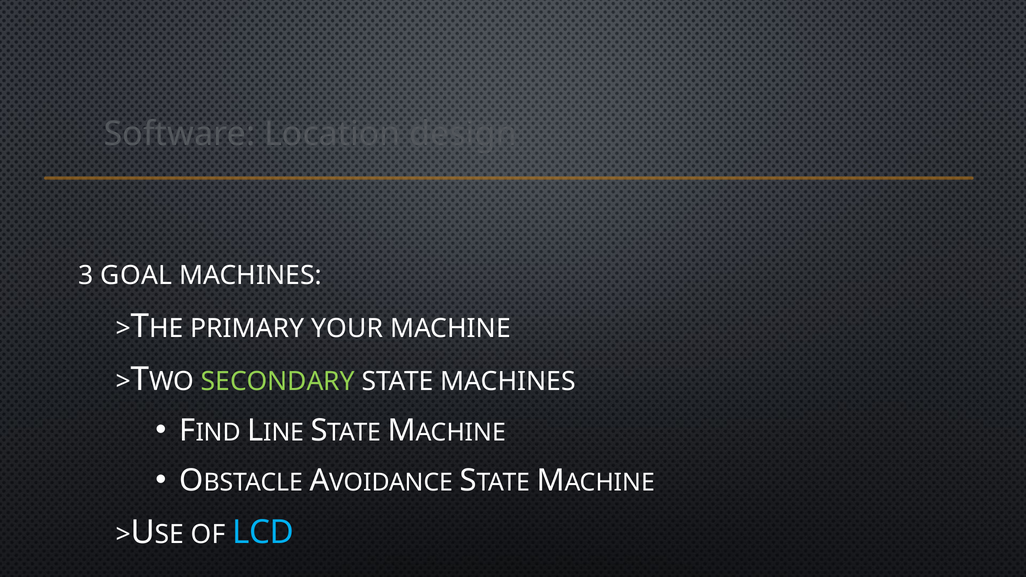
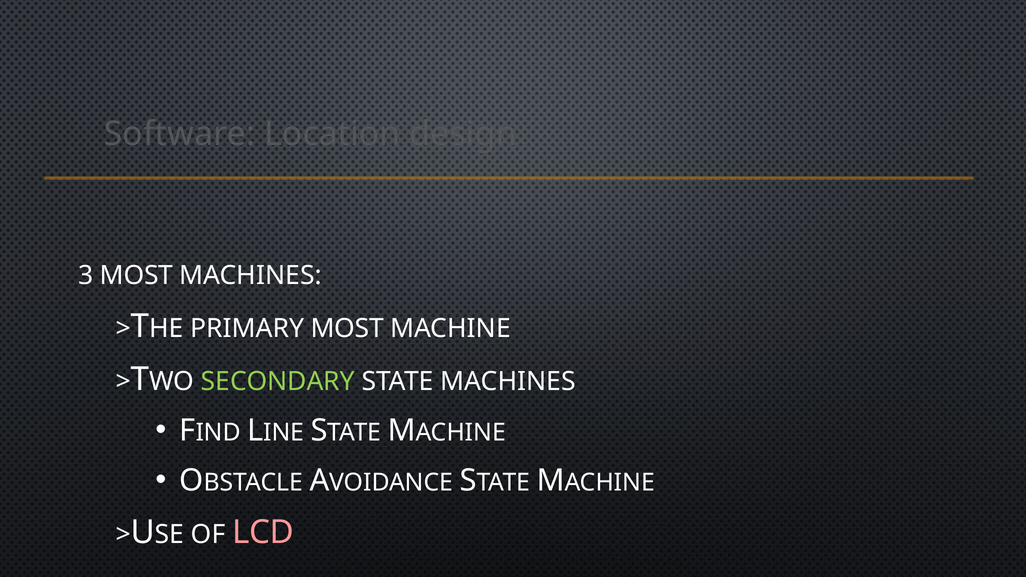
3 GOAL: GOAL -> MOST (137, 276)
PRIMARY YOUR: YOUR -> MOST (347, 329)
LCD colour: light blue -> pink (263, 533)
